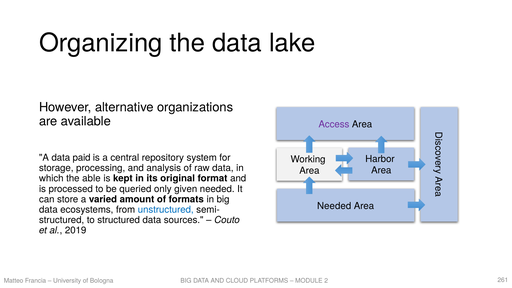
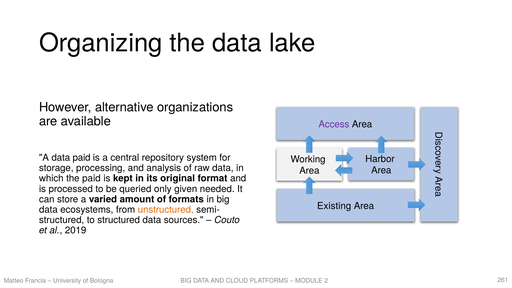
the able: able -> paid (91, 178)
Needed: Needed -> Existing (334, 206)
unstructured colour: blue -> orange (166, 210)
